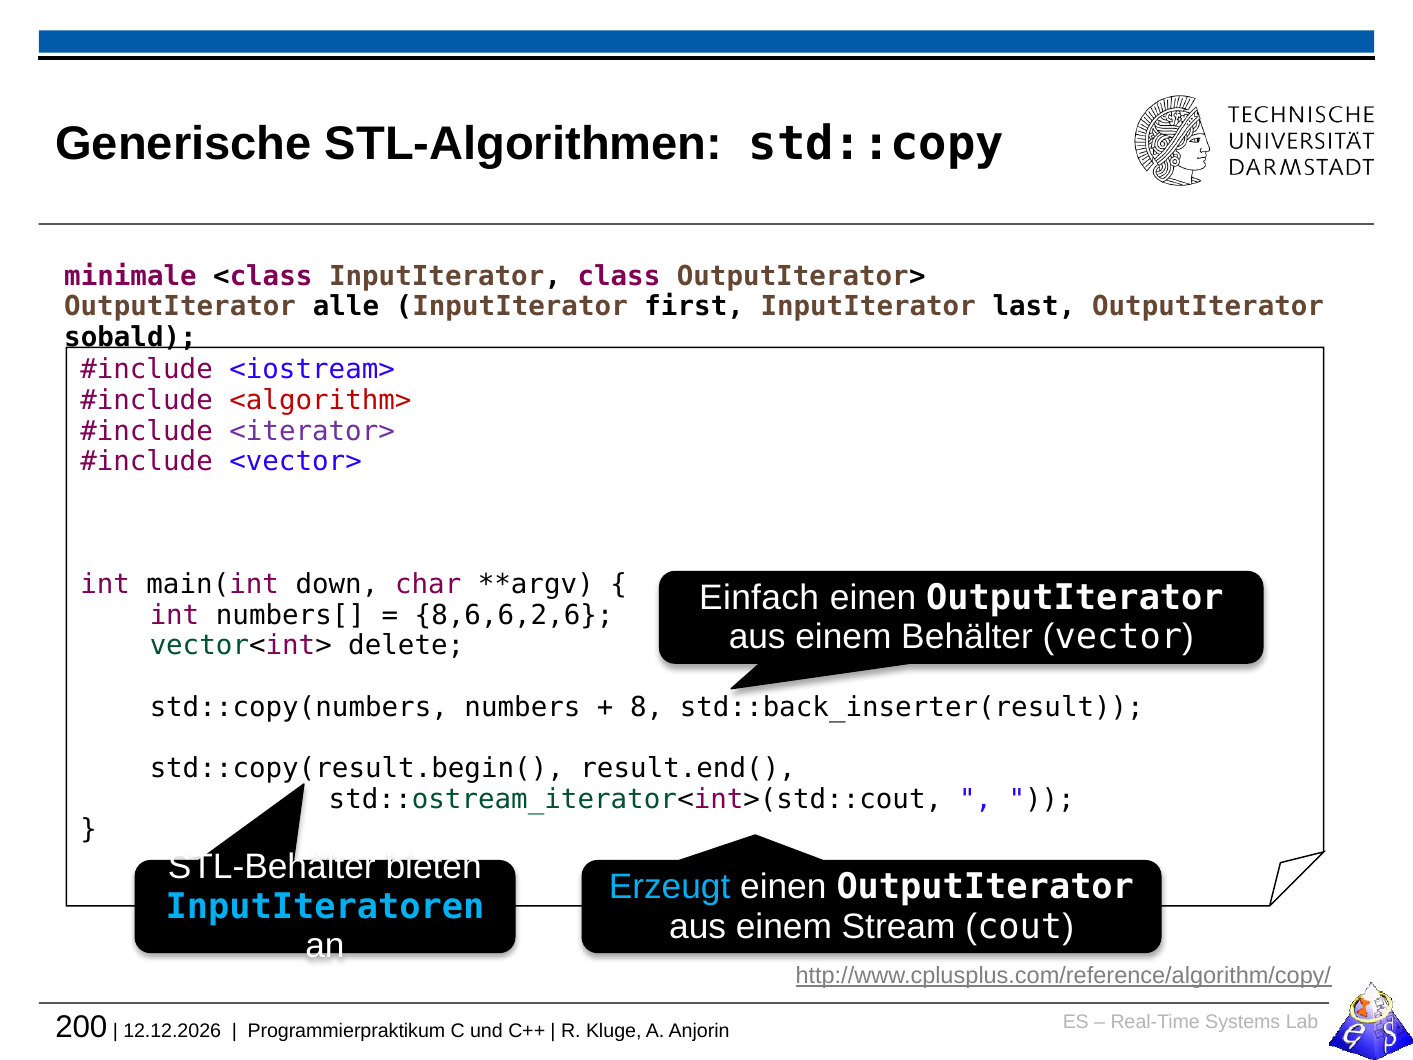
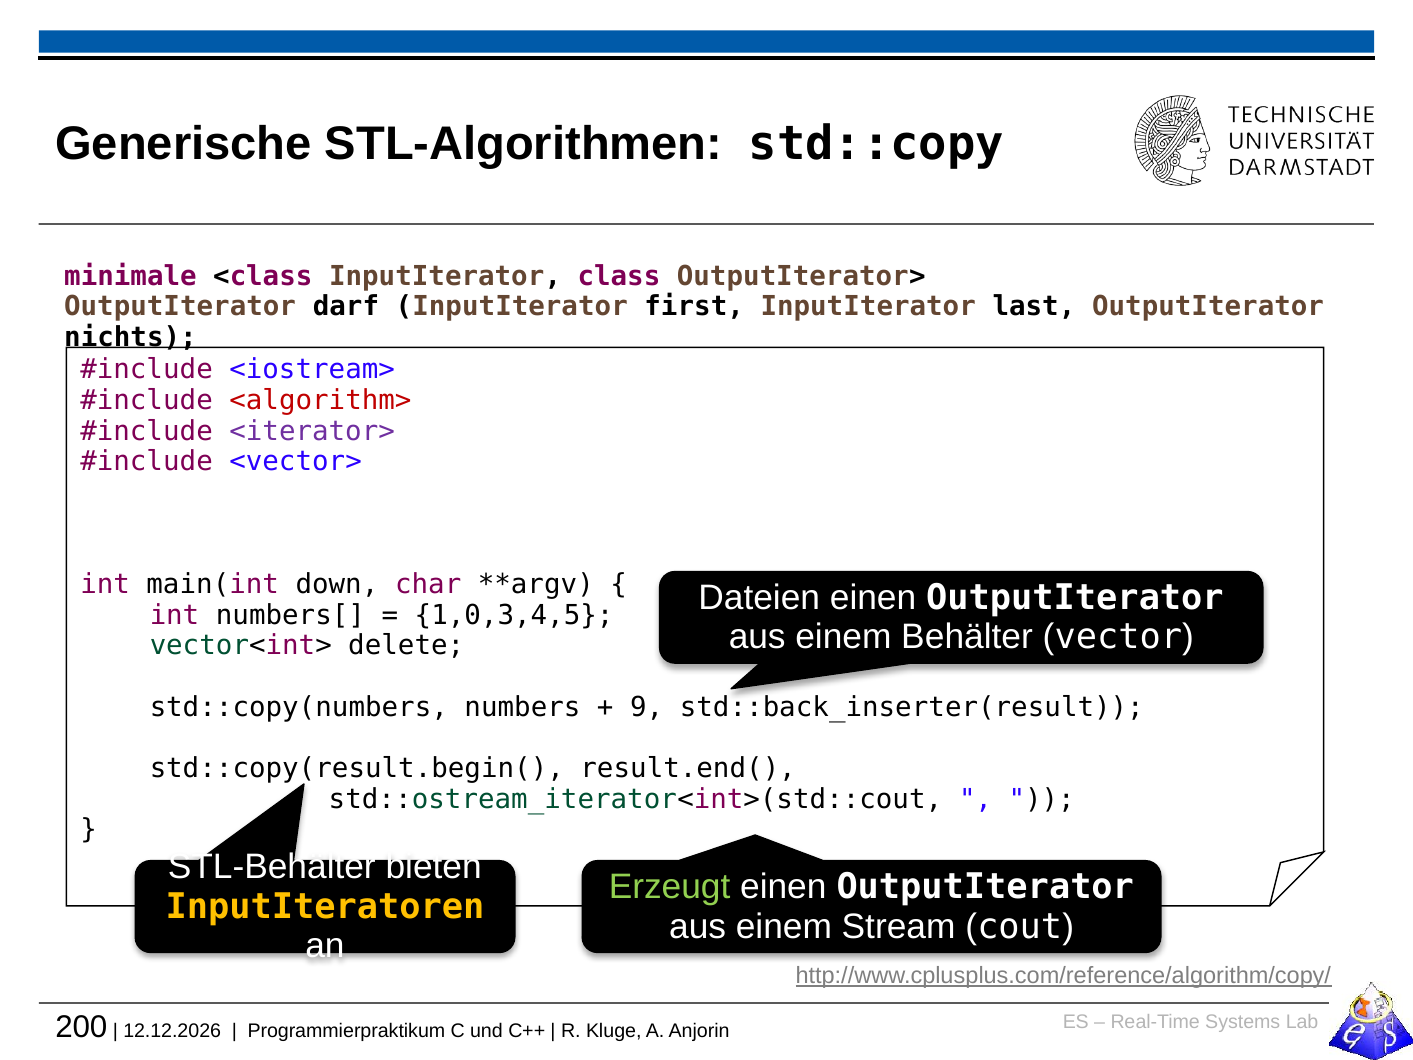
alle: alle -> darf (346, 307)
sobald: sobald -> nichts (130, 337)
Einfach: Einfach -> Dateien (759, 598)
8,6,6,2,6: 8,6,6,2,6 -> 1,0,3,4,5 (514, 615)
8: 8 -> 9 (647, 707)
Erzeugt colour: light blue -> light green (670, 887)
InputIteratoren colour: light blue -> yellow (325, 906)
